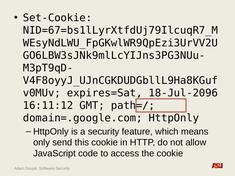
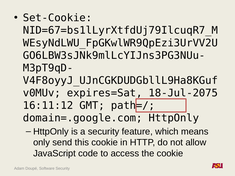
18-Jul-2096: 18-Jul-2096 -> 18-Jul-2075 (183, 93)
